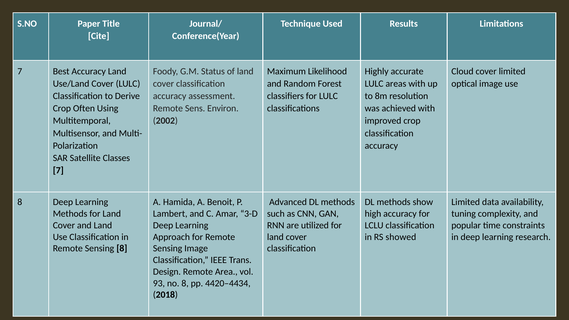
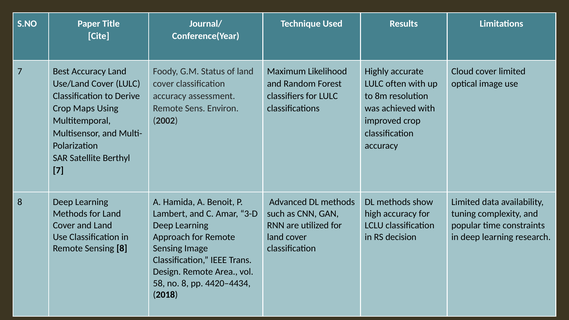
areas: areas -> often (396, 84)
Often: Often -> Maps (84, 108)
Classes: Classes -> Berthyl (116, 158)
showed: showed -> decision (401, 237)
93: 93 -> 58 (159, 283)
